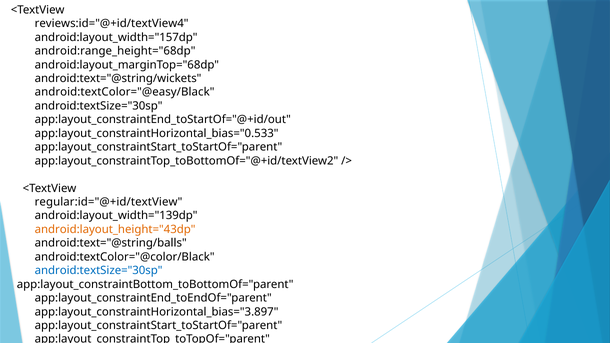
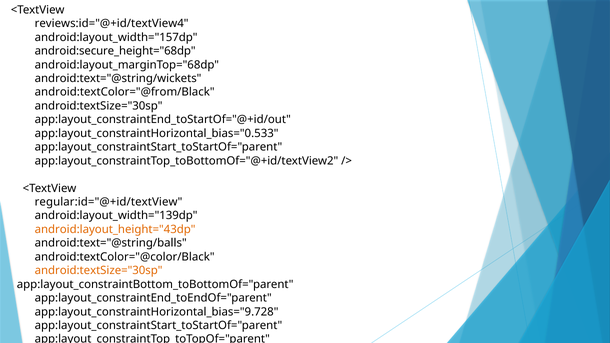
android:range_height="68dp: android:range_height="68dp -> android:secure_height="68dp (115, 51)
android:textColor="@easy/Black: android:textColor="@easy/Black -> android:textColor="@from/Black (125, 92)
android:textSize="30sp colour: blue -> orange (99, 271)
app:layout_constraintHorizontal_bias="3.897: app:layout_constraintHorizontal_bias="3.897 -> app:layout_constraintHorizontal_bias="9.728 (157, 312)
